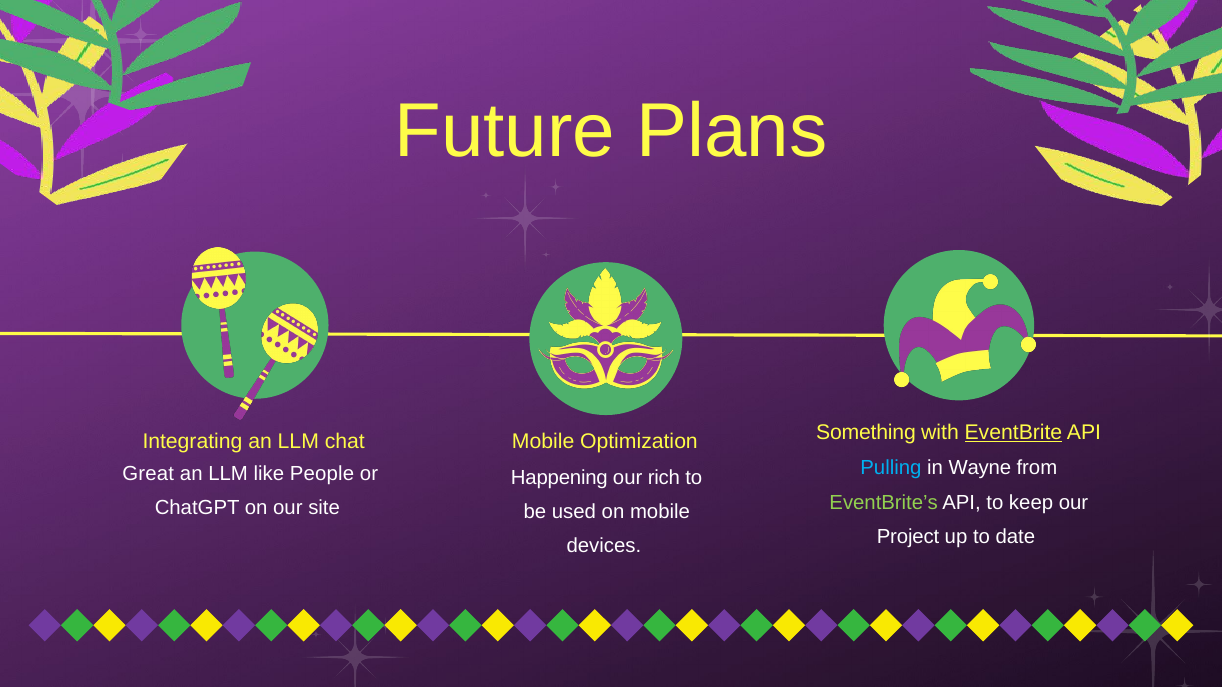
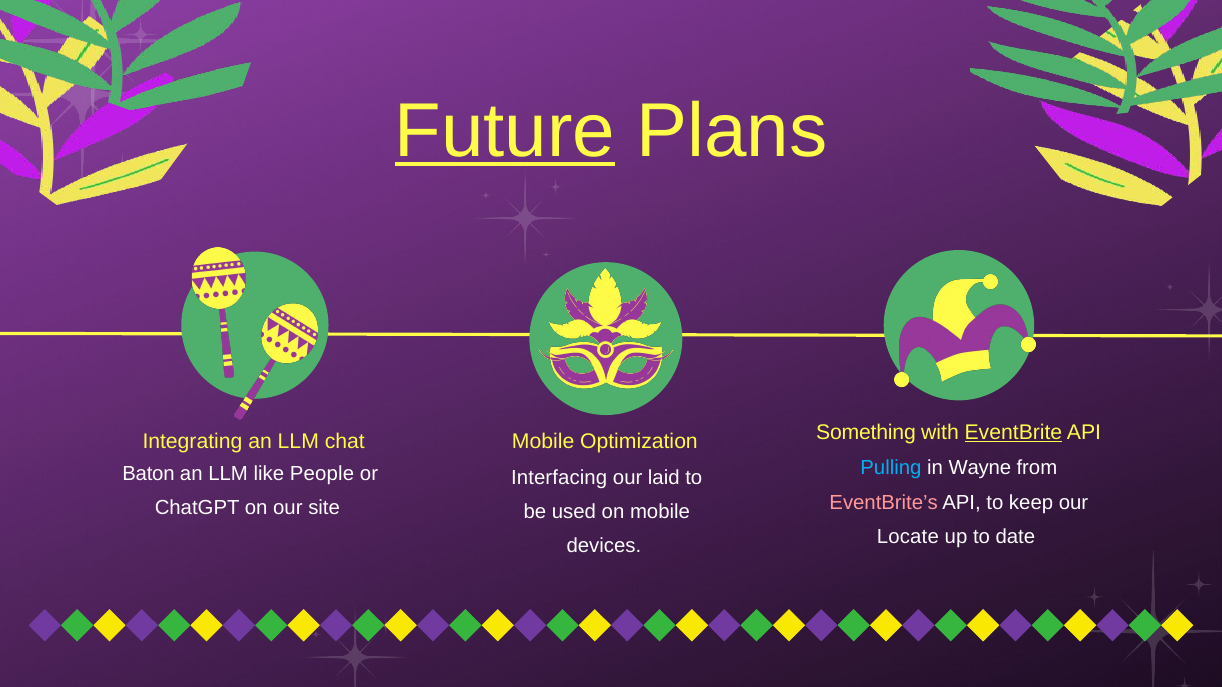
Future underline: none -> present (505, 131)
Great: Great -> Baton (148, 474)
Happening: Happening -> Interfacing (559, 478)
rich: rich -> laid (664, 478)
EventBrite’s colour: light green -> pink (884, 503)
Project: Project -> Locate (908, 537)
